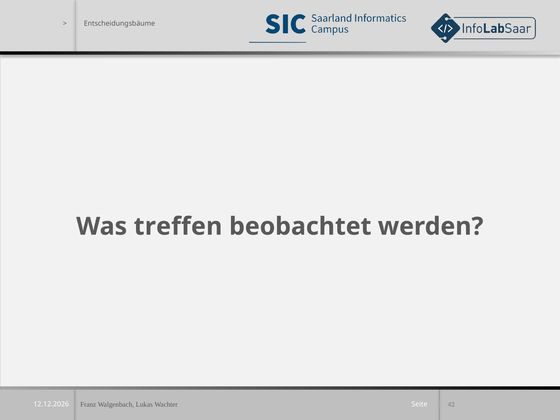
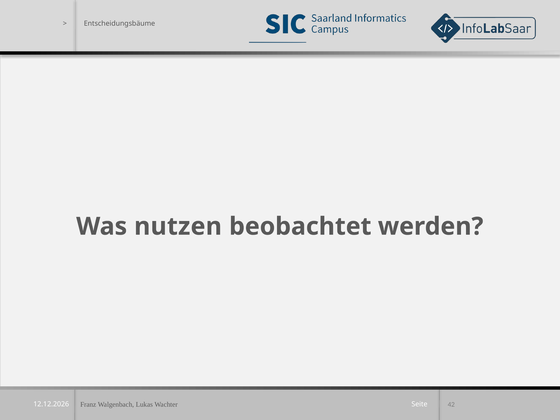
treffen: treffen -> nutzen (178, 226)
